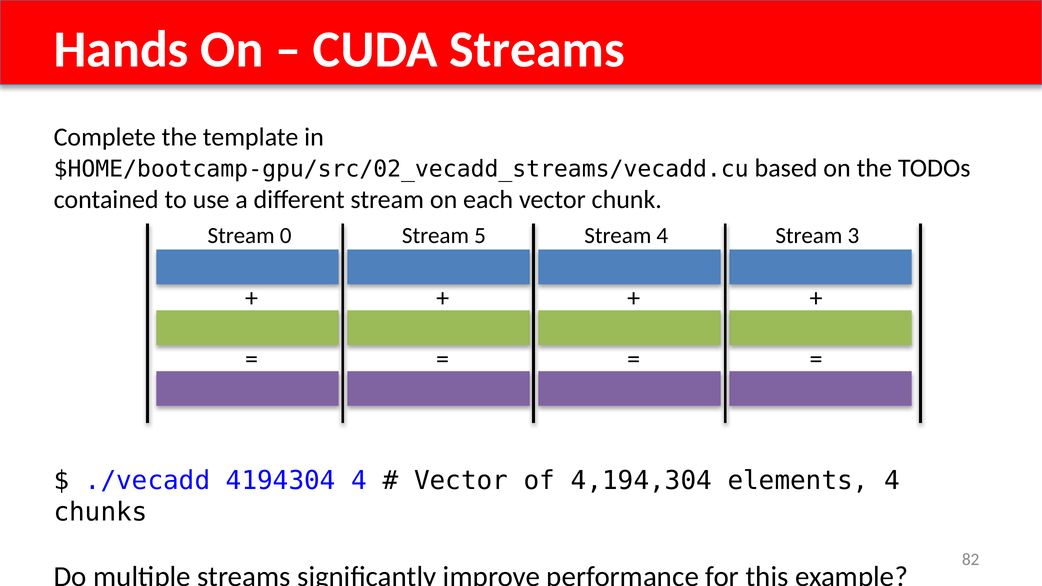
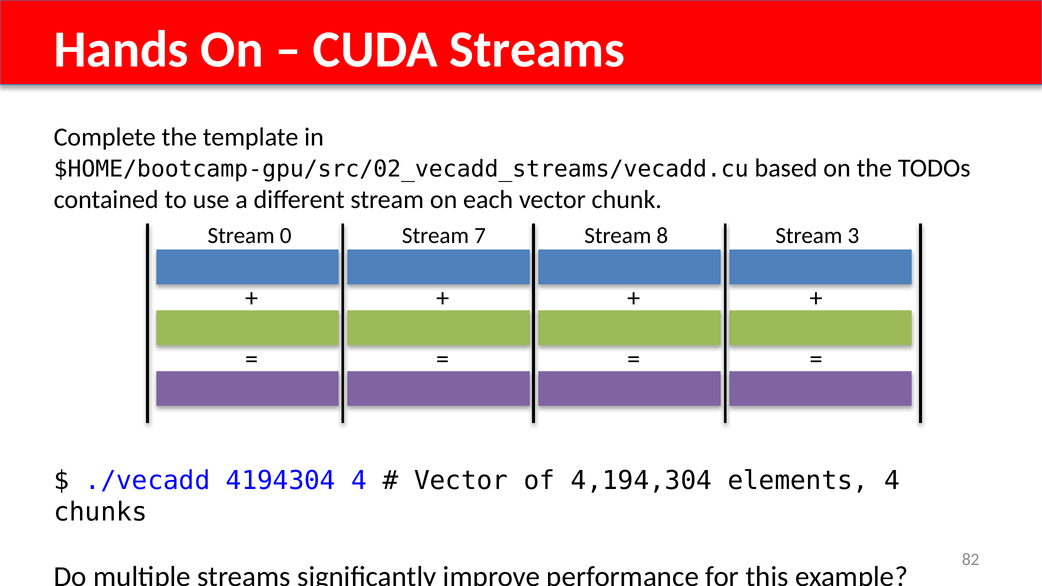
5: 5 -> 7 (480, 236)
Stream 4: 4 -> 8 (662, 236)
